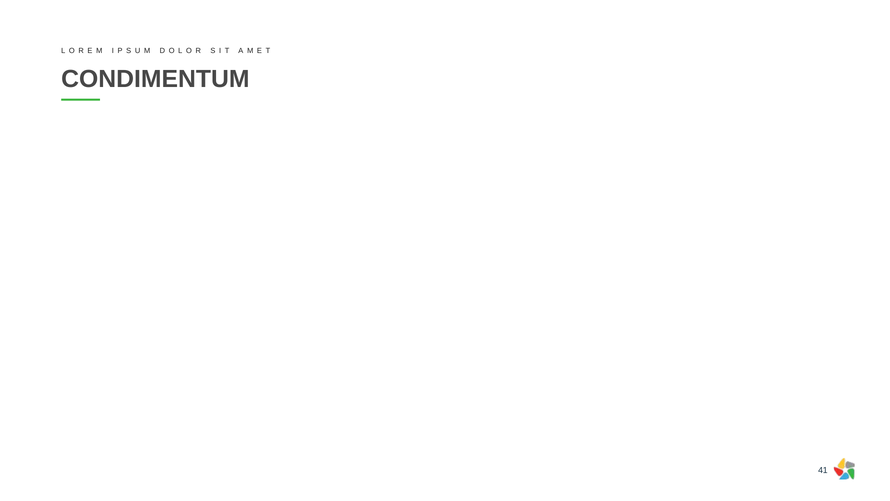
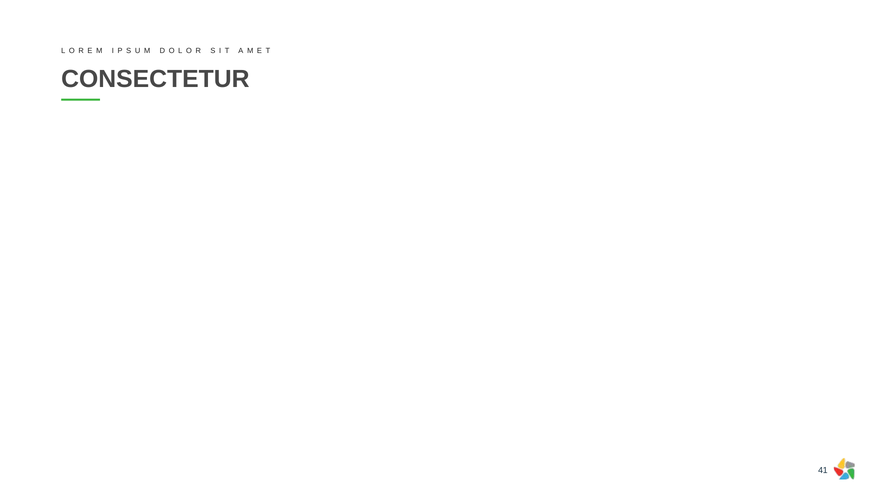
CONDIMENTUM: CONDIMENTUM -> CONSECTETUR (155, 79)
